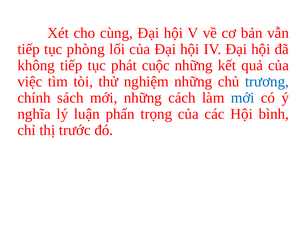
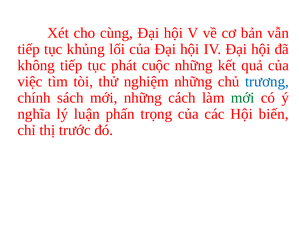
phòng: phòng -> khủng (86, 49)
mới colour: blue -> green (243, 97)
bình: bình -> biến (274, 114)
